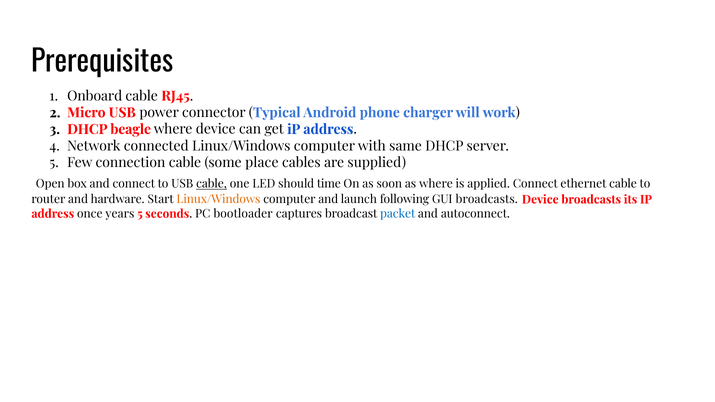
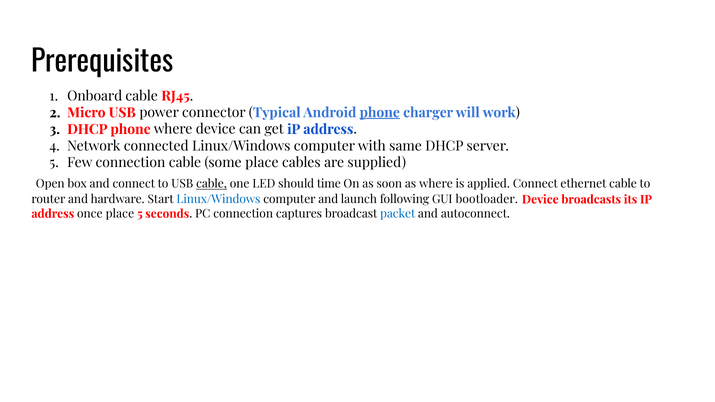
phone underline: none -> present (380, 113)
DHCP beagle: beagle -> phone (131, 129)
Linux/Windows colour: orange -> blue (218, 200)
GUI broadcasts: broadcasts -> bootloader (487, 200)
once years: years -> place (120, 214)
PC bootloader: bootloader -> connection (243, 214)
